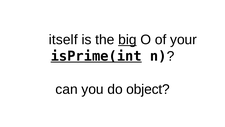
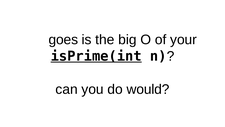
itself: itself -> goes (63, 39)
big underline: present -> none (127, 39)
object: object -> would (148, 89)
